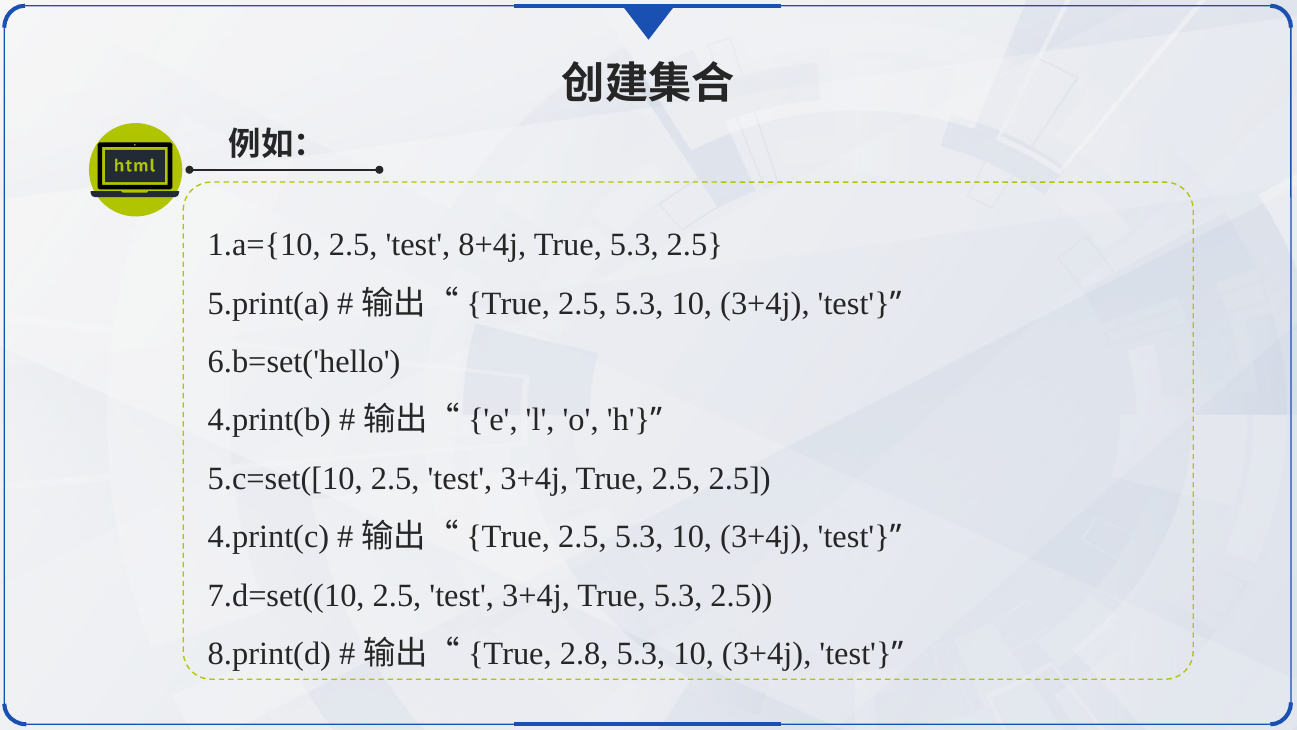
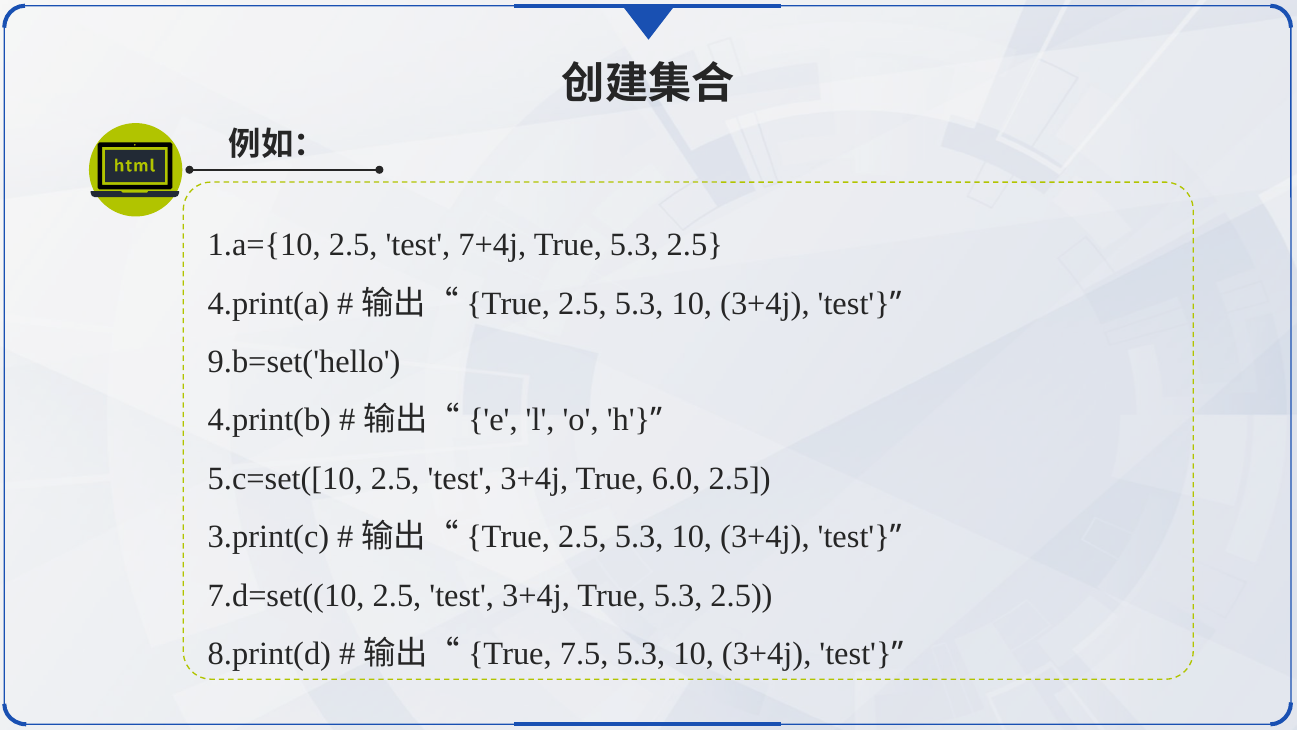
8+4j: 8+4j -> 7+4j (492, 245)
5.print(a: 5.print(a -> 4.print(a (268, 303)
6.b=set('hello: 6.b=set('hello -> 9.b=set('hello (304, 362)
True 2.5: 2.5 -> 6.0 (676, 478)
4.print(c: 4.print(c -> 3.print(c (268, 537)
2.8: 2.8 -> 7.5 (584, 653)
